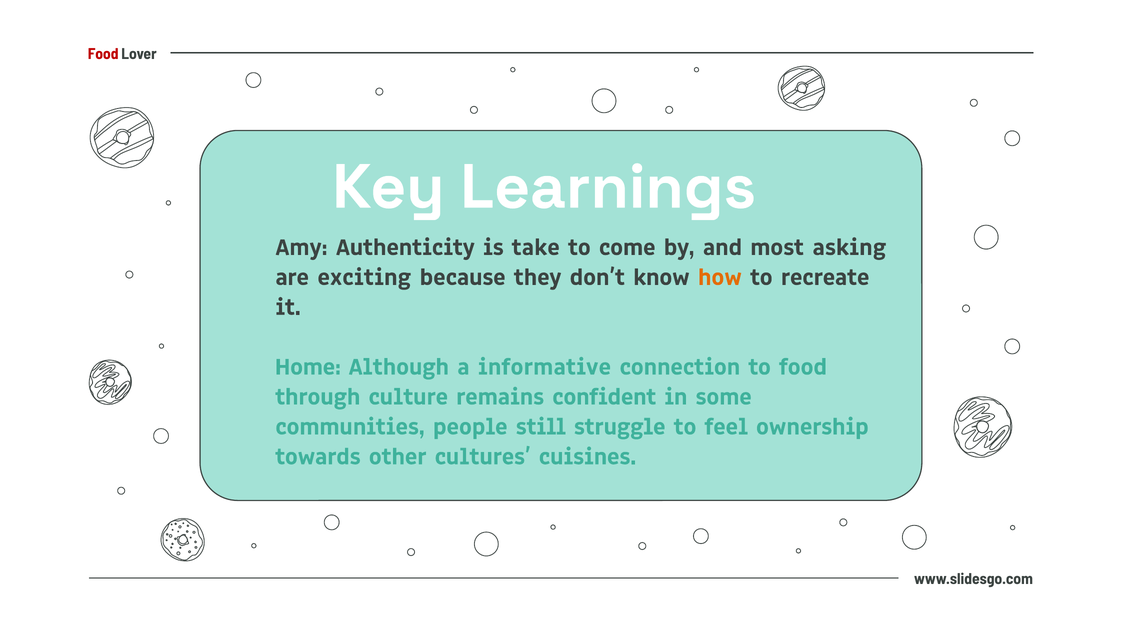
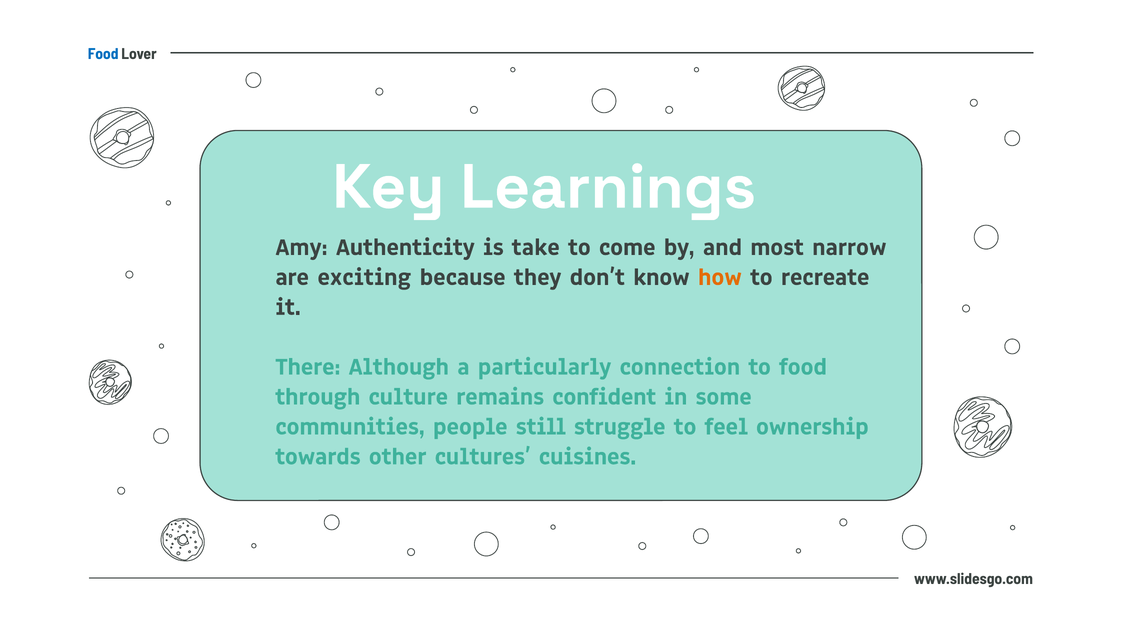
Food colour: red -> blue (103, 54)
asking: asking -> narrow (849, 247)
Home: Home -> There (308, 366)
informative: informative -> particularly (545, 366)
